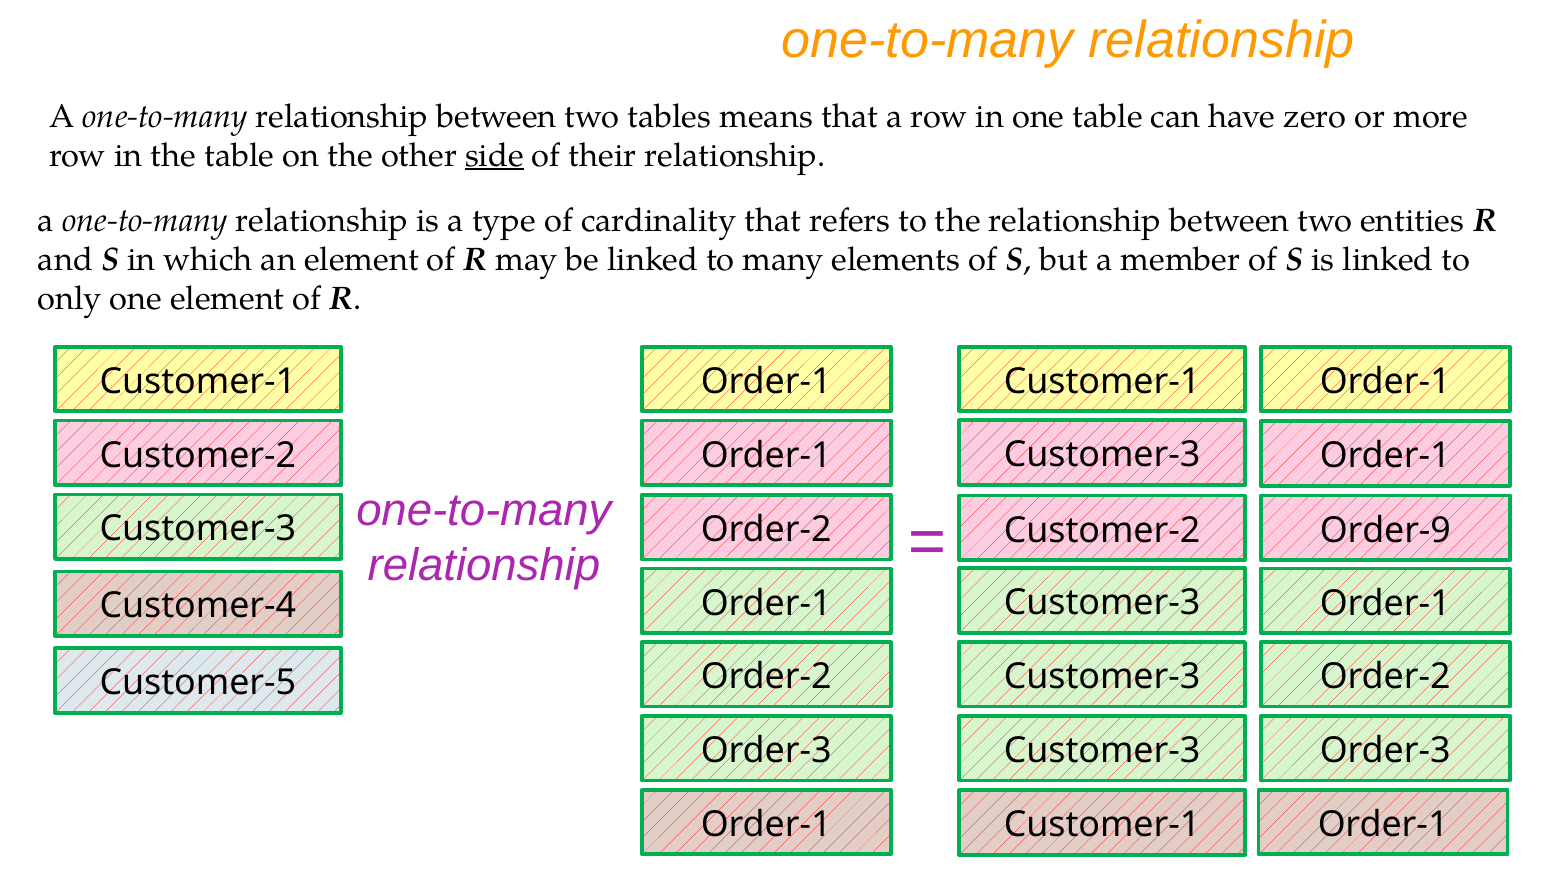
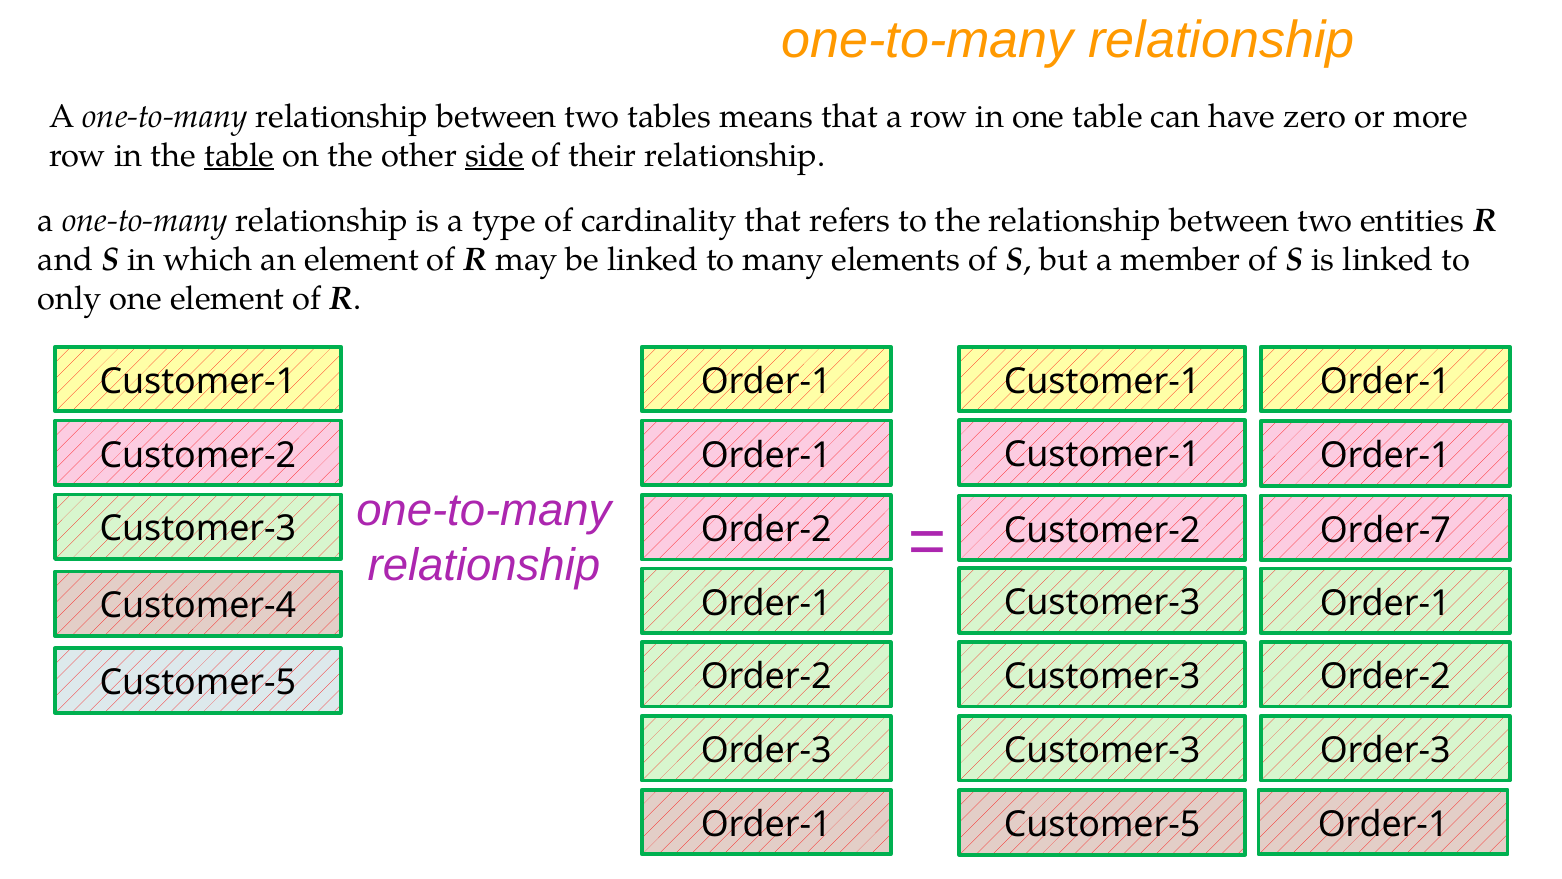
table underline: none -> present (239, 155)
Customer-3: Customer-3 -> Customer-1 (1102, 455)
Order-9: Order-9 -> Order-7 (1385, 530)
Customer-1: Customer-1 -> Customer-5 (1102, 825)
